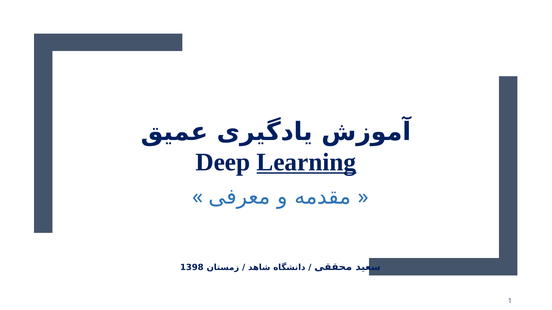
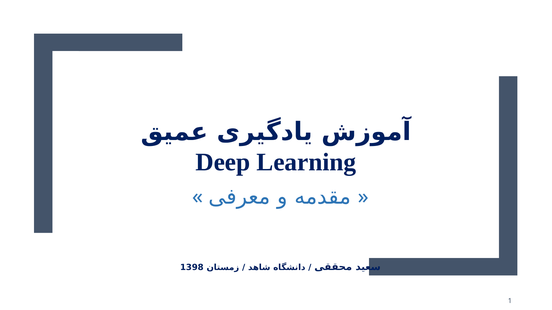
Learning underline: present -> none (306, 162)
